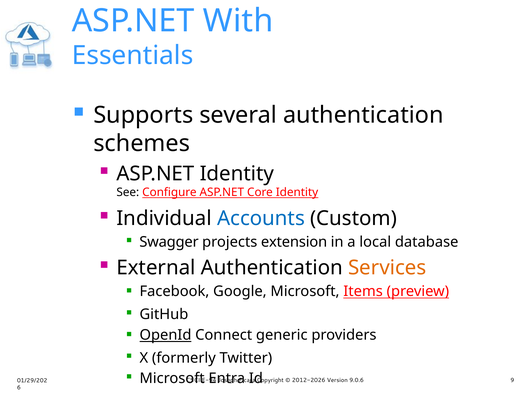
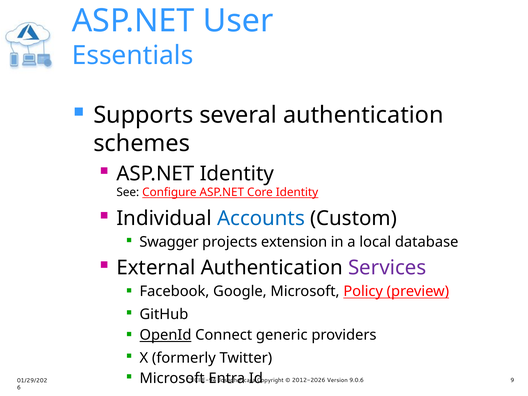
With: With -> User (238, 21)
Services colour: orange -> purple (387, 268)
Items: Items -> Policy (363, 291)
